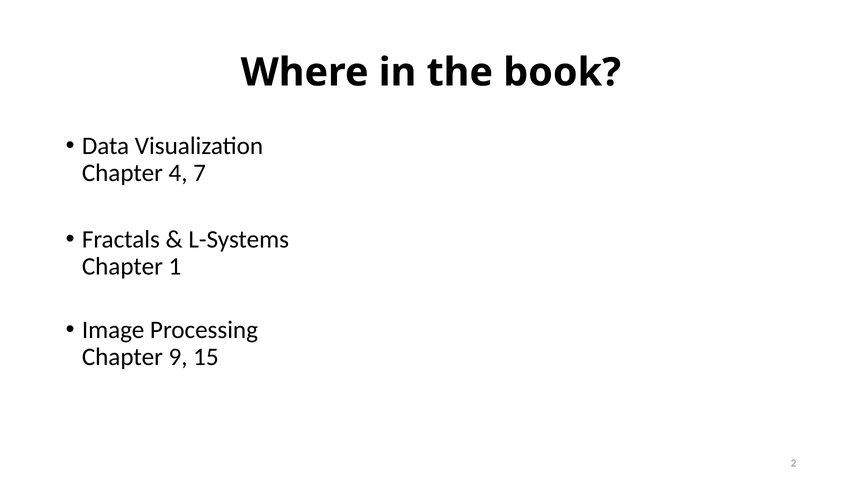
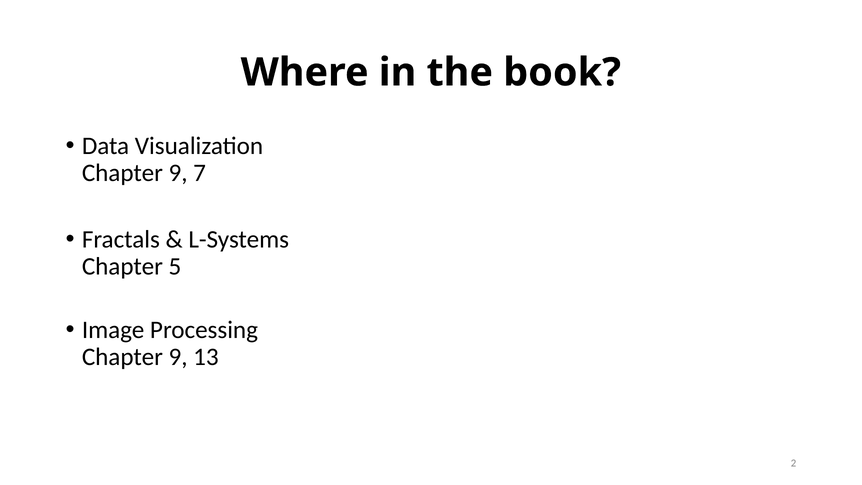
4: 4 -> 9 (178, 173)
1: 1 -> 5 (175, 266)
15: 15 -> 13 (206, 357)
